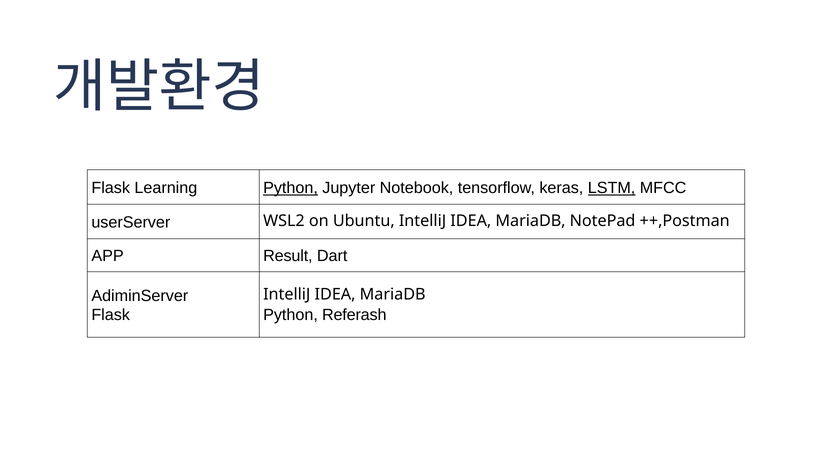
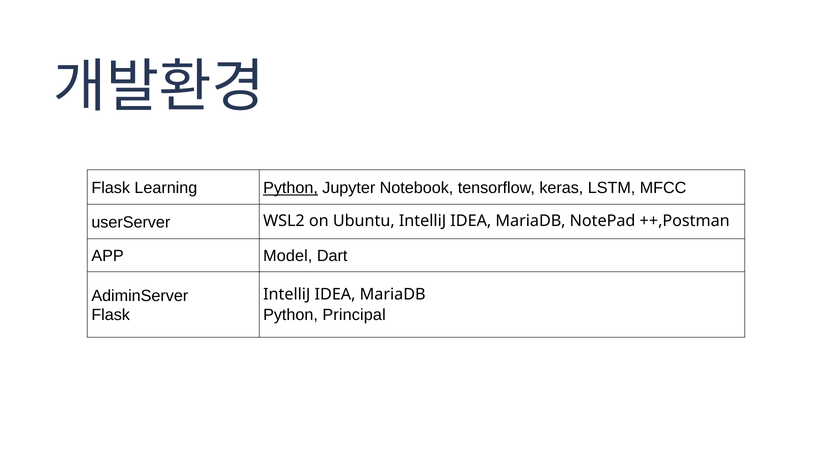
LSTM underline: present -> none (612, 188)
Result: Result -> Model (288, 256)
Referash: Referash -> Principal (354, 315)
